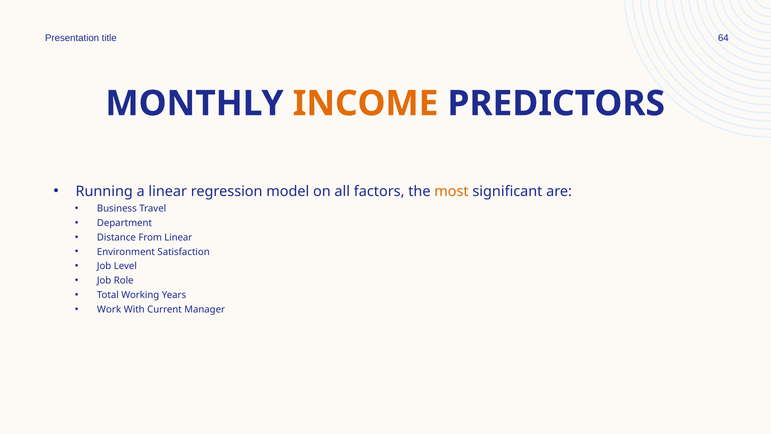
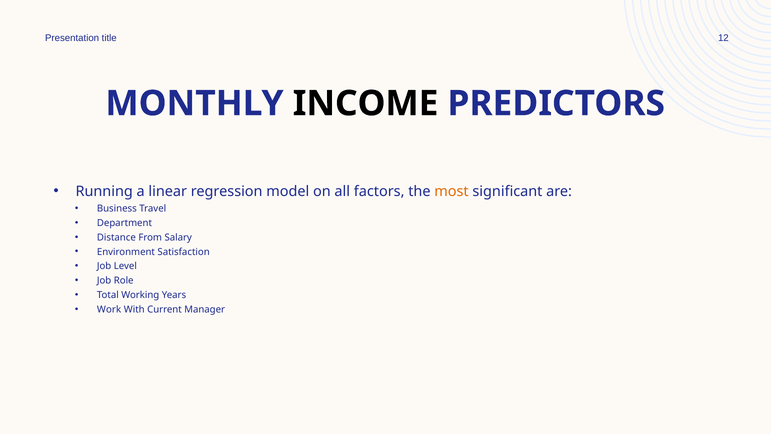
64: 64 -> 12 (723, 38)
INCOME colour: orange -> black (366, 103)
From Linear: Linear -> Salary (178, 237)
